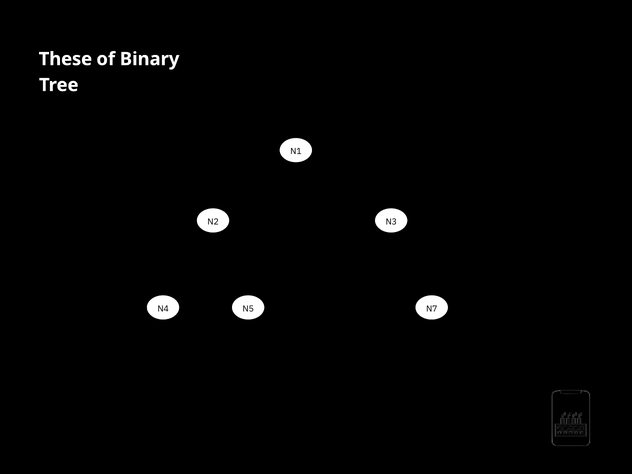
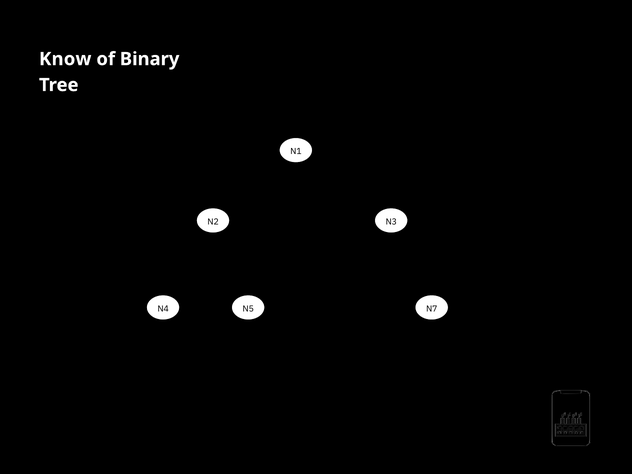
These: These -> Know (65, 59)
